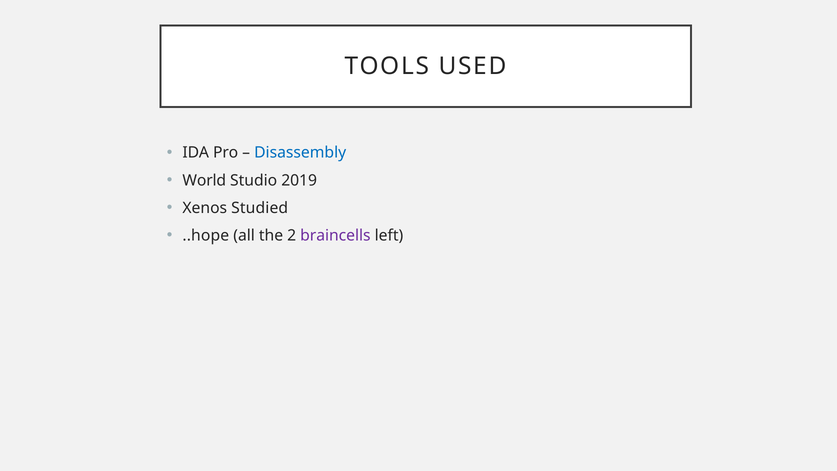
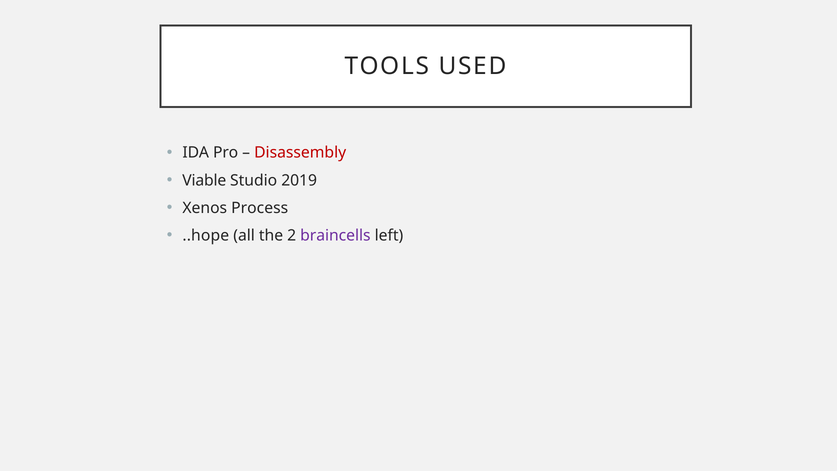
Disassembly colour: blue -> red (300, 153)
World: World -> Viable (204, 180)
Studied: Studied -> Process (260, 208)
